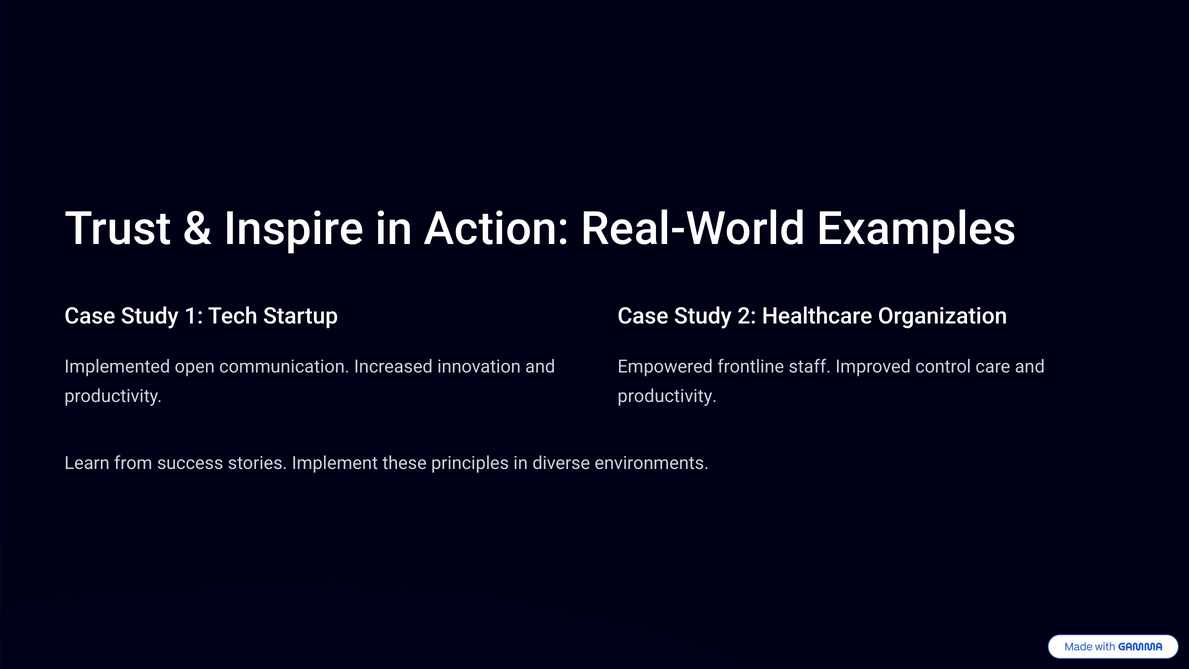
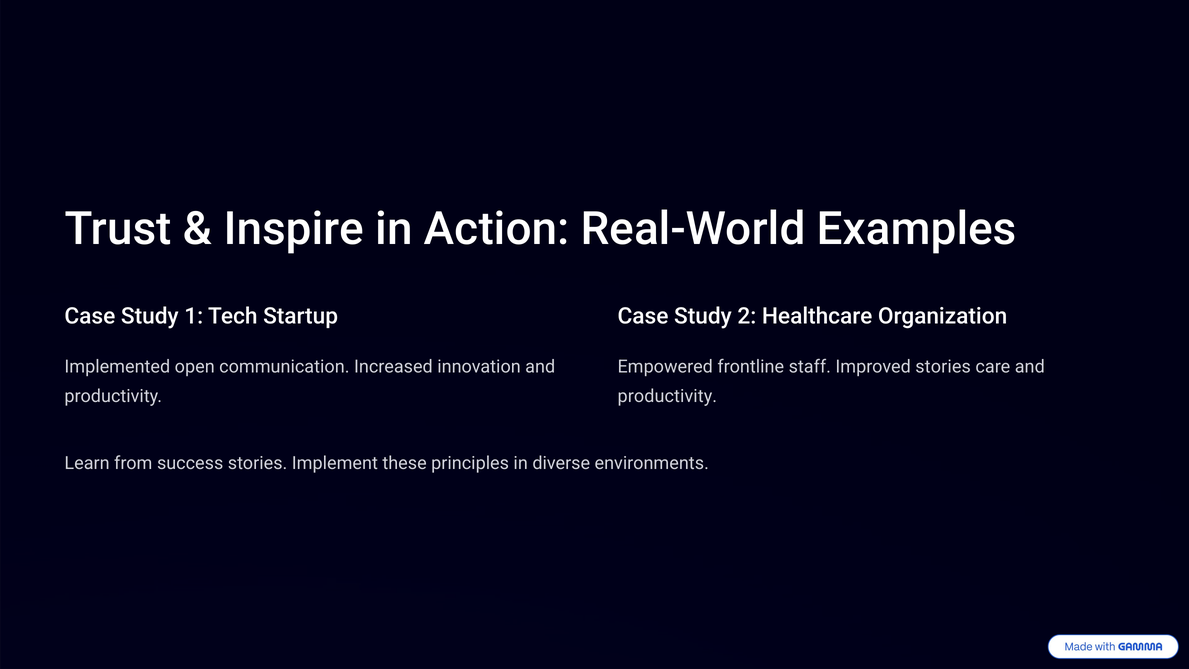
Improved control: control -> stories (943, 367)
